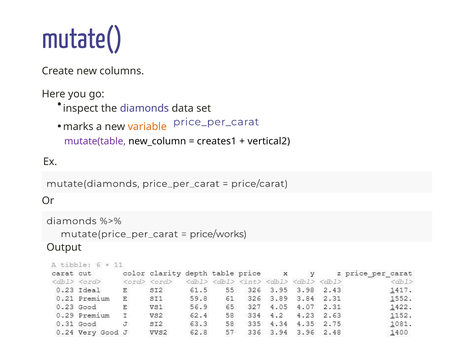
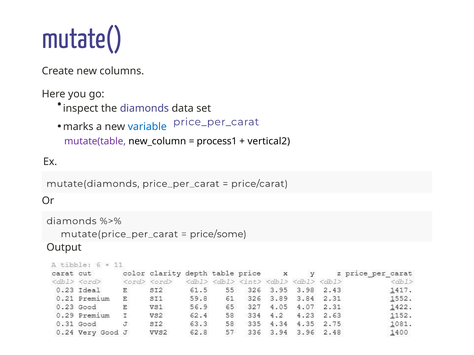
variable colour: orange -> blue (147, 127)
creates1: creates1 -> process1 (217, 141)
price/works: price/works -> price/some (218, 234)
